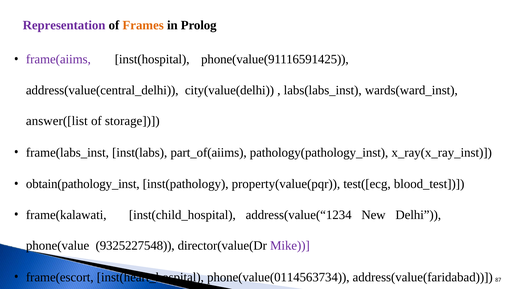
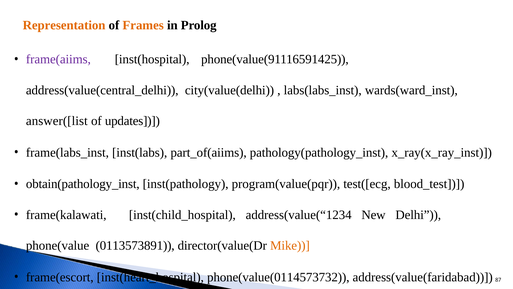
Representation colour: purple -> orange (64, 25)
storage: storage -> updates (132, 121)
property(value(pqr: property(value(pqr -> program(value(pqr (286, 184)
9325227548: 9325227548 -> 0113573891 (135, 245)
Mike colour: purple -> orange (290, 245)
phone(value(0114563734: phone(value(0114563734 -> phone(value(0114573732 (278, 277)
